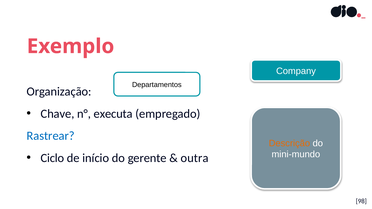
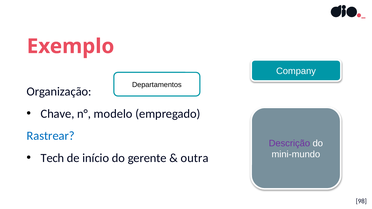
executa: executa -> modelo (113, 114)
Descrição colour: orange -> purple (289, 143)
Ciclo: Ciclo -> Tech (52, 158)
